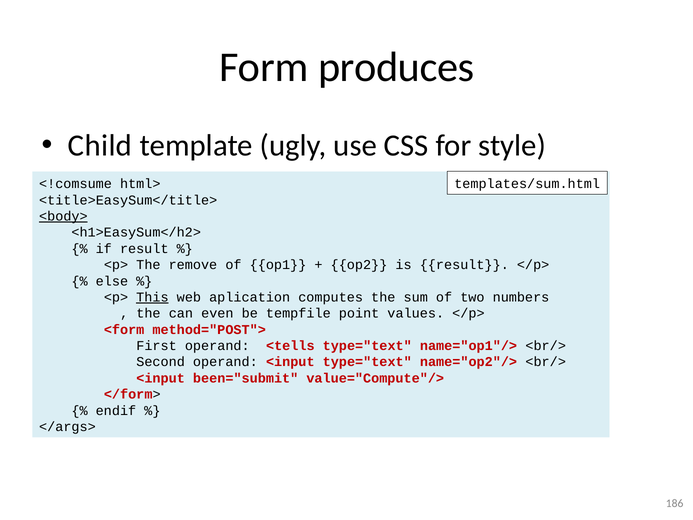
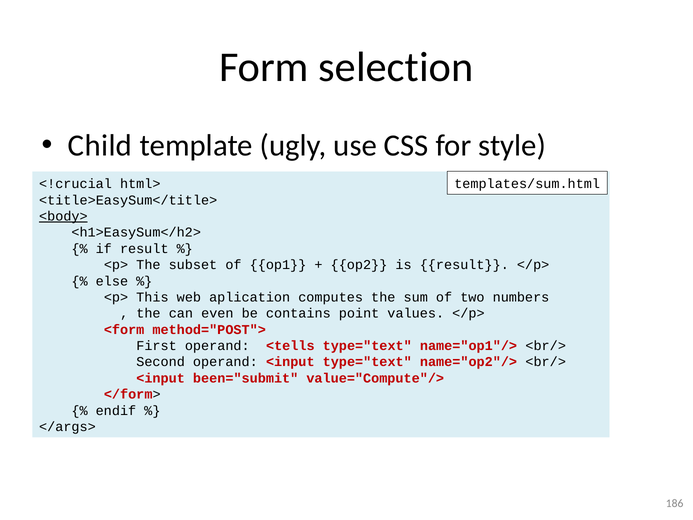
produces: produces -> selection (396, 67)
<!comsume: <!comsume -> <!crucial (76, 184)
remove: remove -> subset (193, 265)
This underline: present -> none (152, 297)
tempfile: tempfile -> contains (298, 313)
